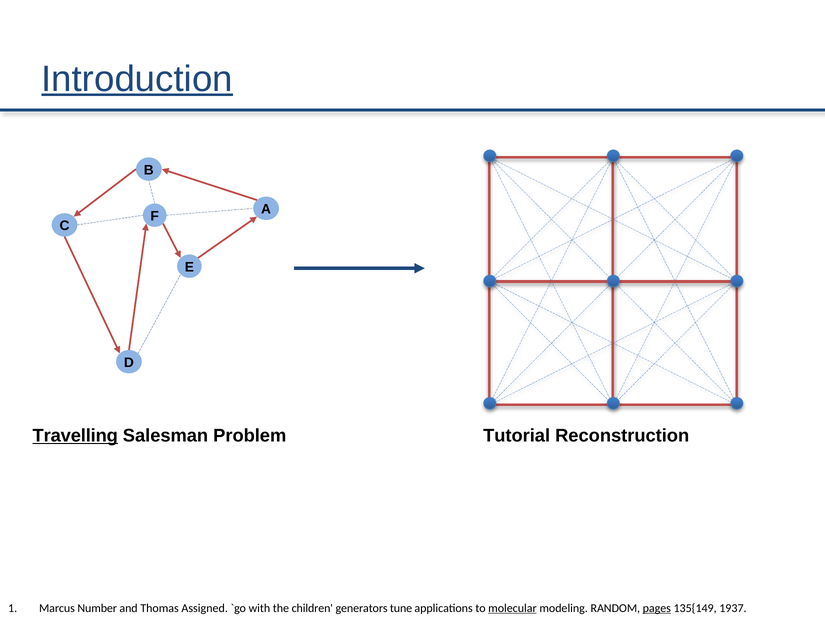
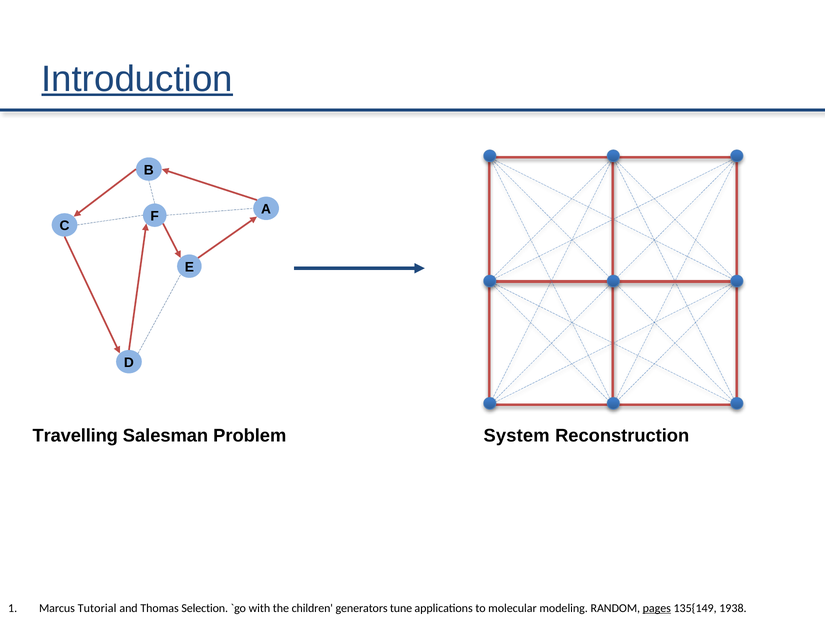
Travelling underline: present -> none (75, 435)
Tutorial: Tutorial -> System (517, 435)
Number: Number -> Tutorial (97, 608)
Assigned: Assigned -> Selection (205, 608)
molecular underline: present -> none (512, 608)
1937: 1937 -> 1938 (733, 608)
